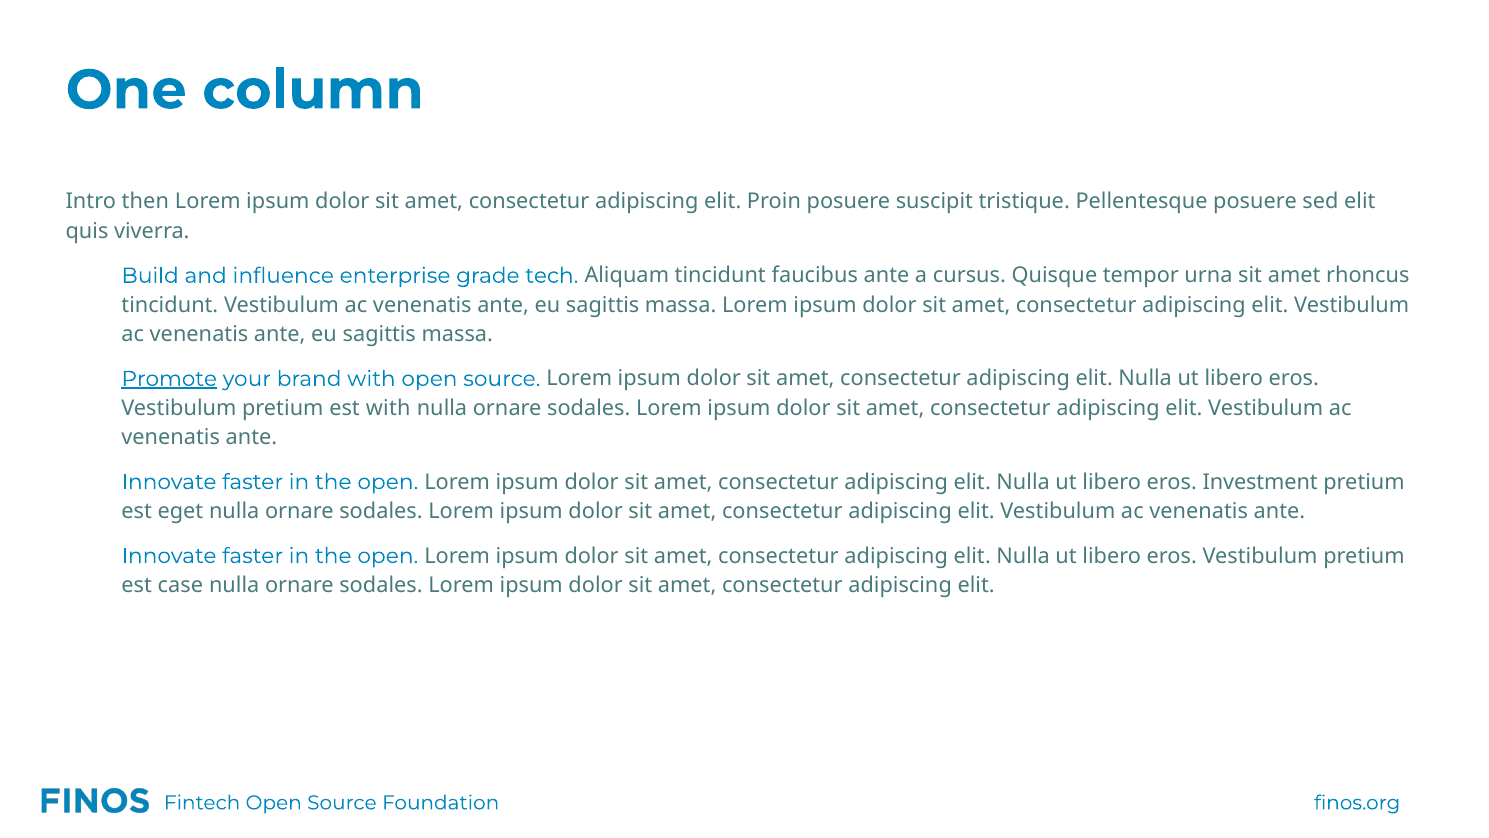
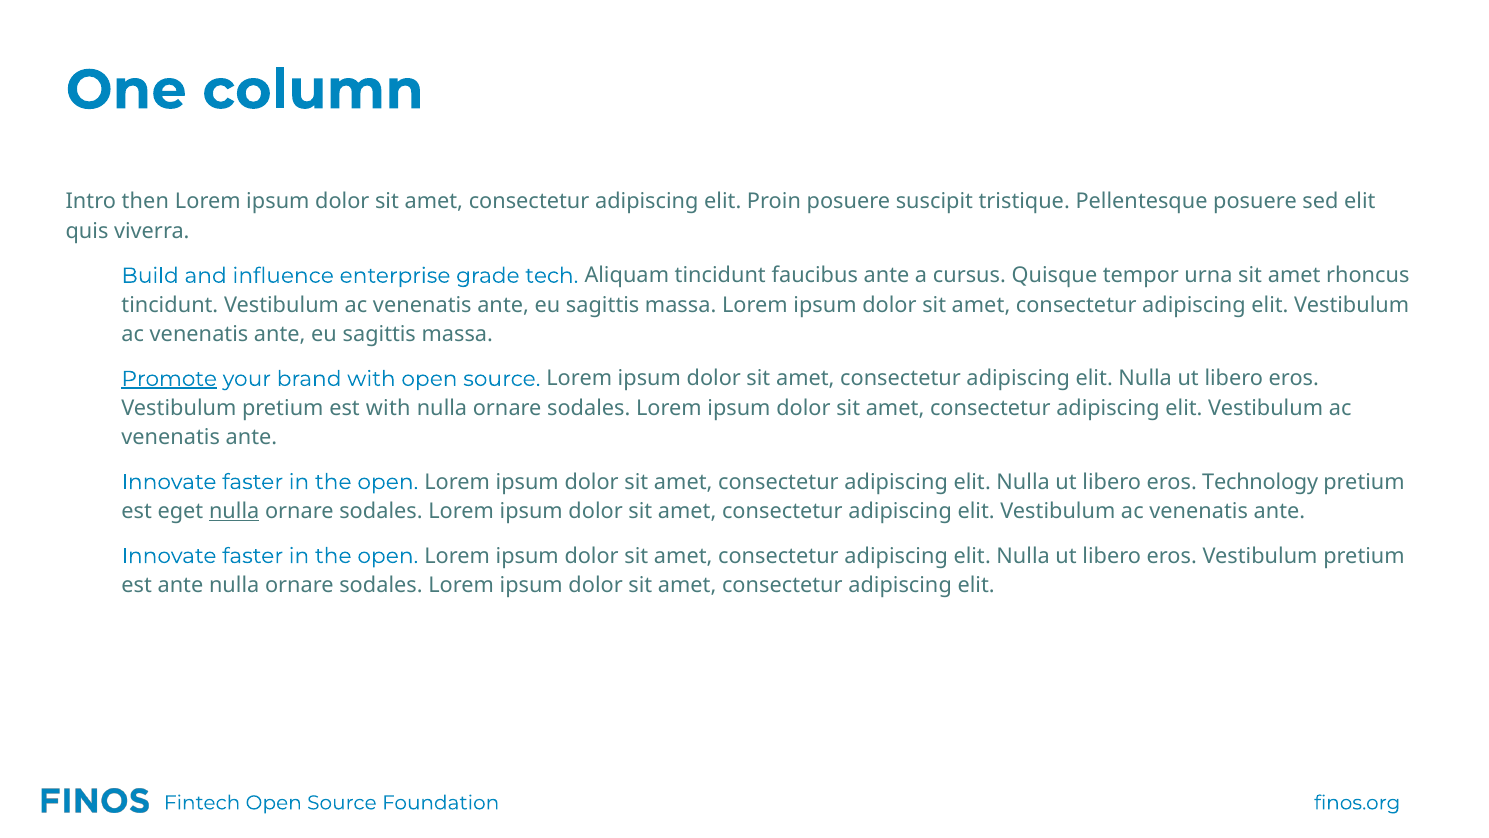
Investment: Investment -> Technology (1260, 482)
nulla underline: none -> present (234, 511)
est case: case -> ante (180, 585)
